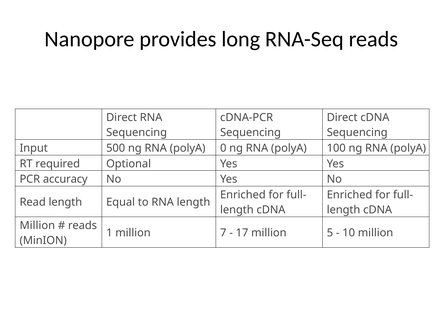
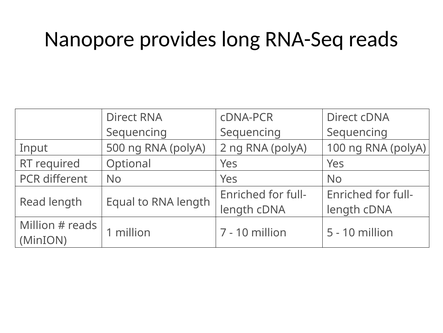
0: 0 -> 2 (223, 148)
accuracy: accuracy -> different (65, 179)
17: 17 -> 10 (242, 232)
